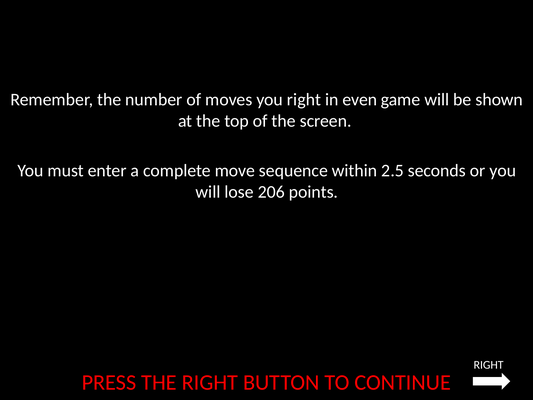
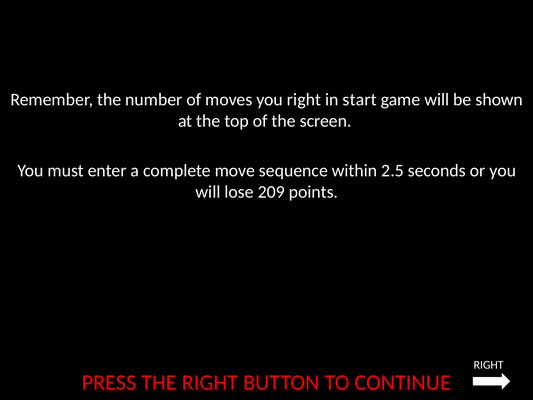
even: even -> start (360, 99)
206: 206 -> 209 (271, 192)
